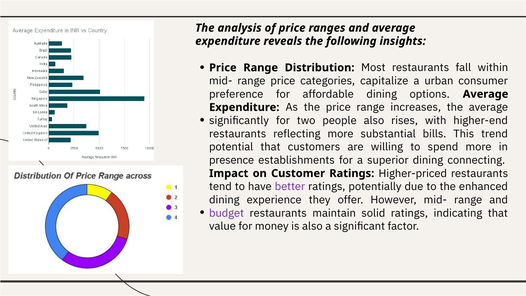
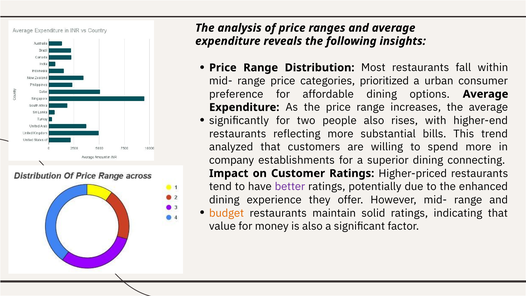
capitalize: capitalize -> prioritized (384, 81)
potential: potential -> analyzed (231, 147)
presence: presence -> company (232, 160)
budget colour: purple -> orange (227, 213)
